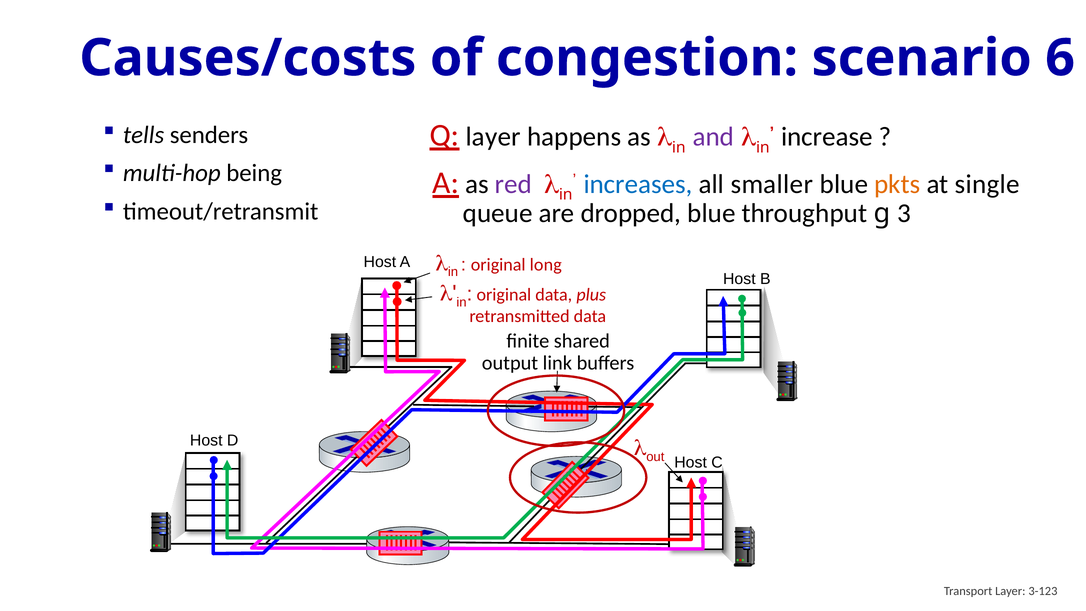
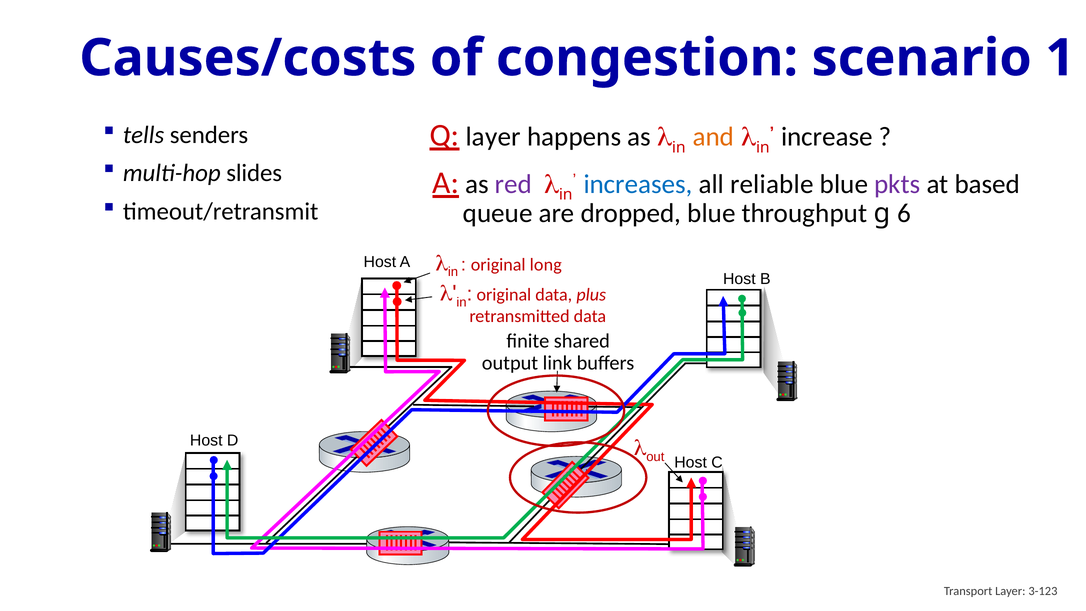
6: 6 -> 1 (1060, 58)
and colour: purple -> orange (713, 137)
being: being -> slides (254, 173)
smaller: smaller -> reliable (772, 184)
pkts colour: orange -> purple (897, 184)
single: single -> based (987, 184)
3: 3 -> 6 (904, 213)
